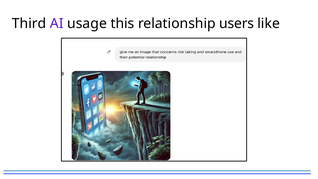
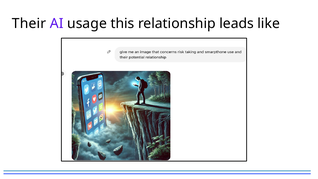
Third: Third -> Their (29, 24)
users: users -> leads (237, 24)
